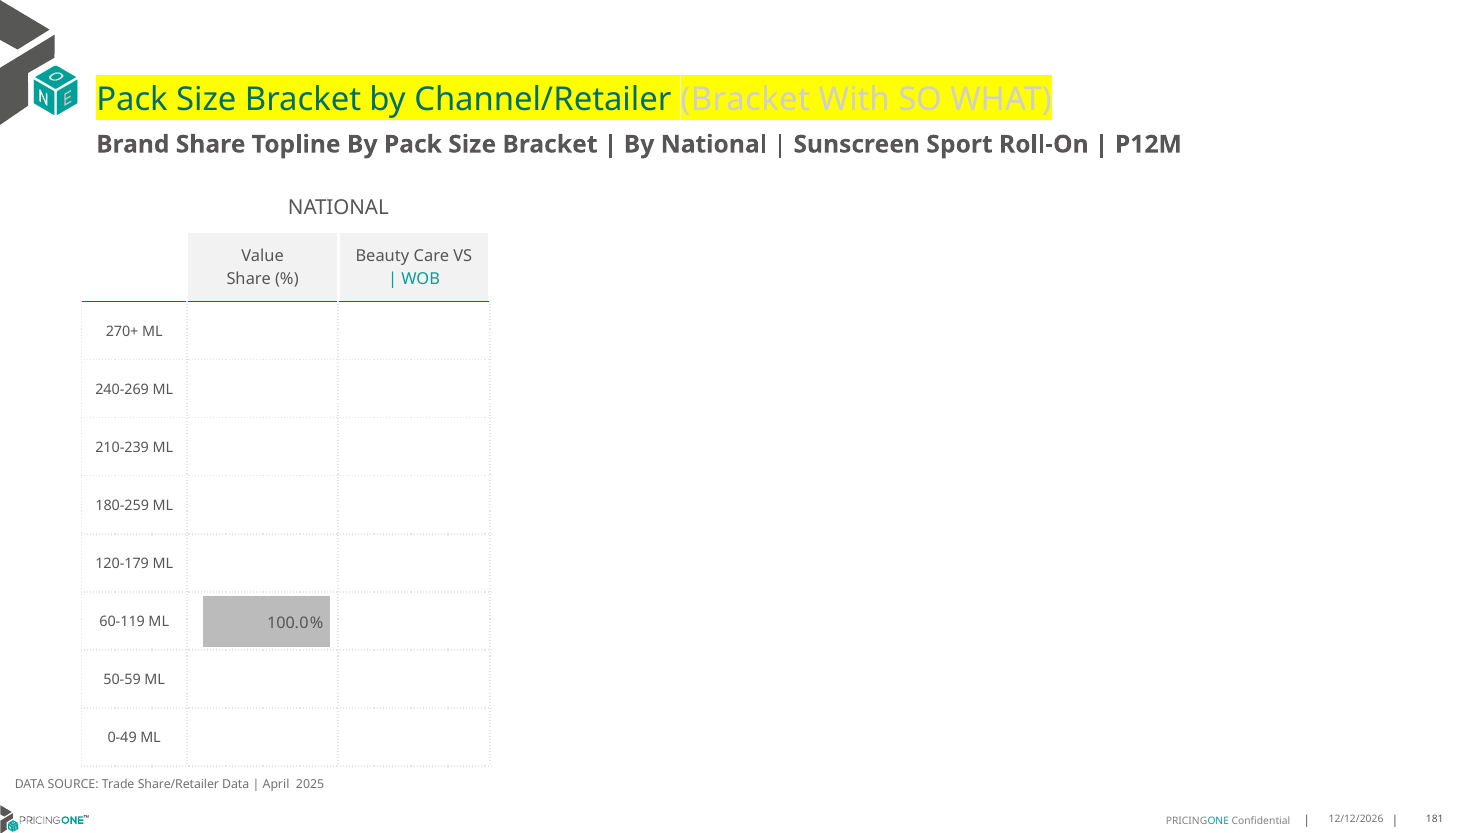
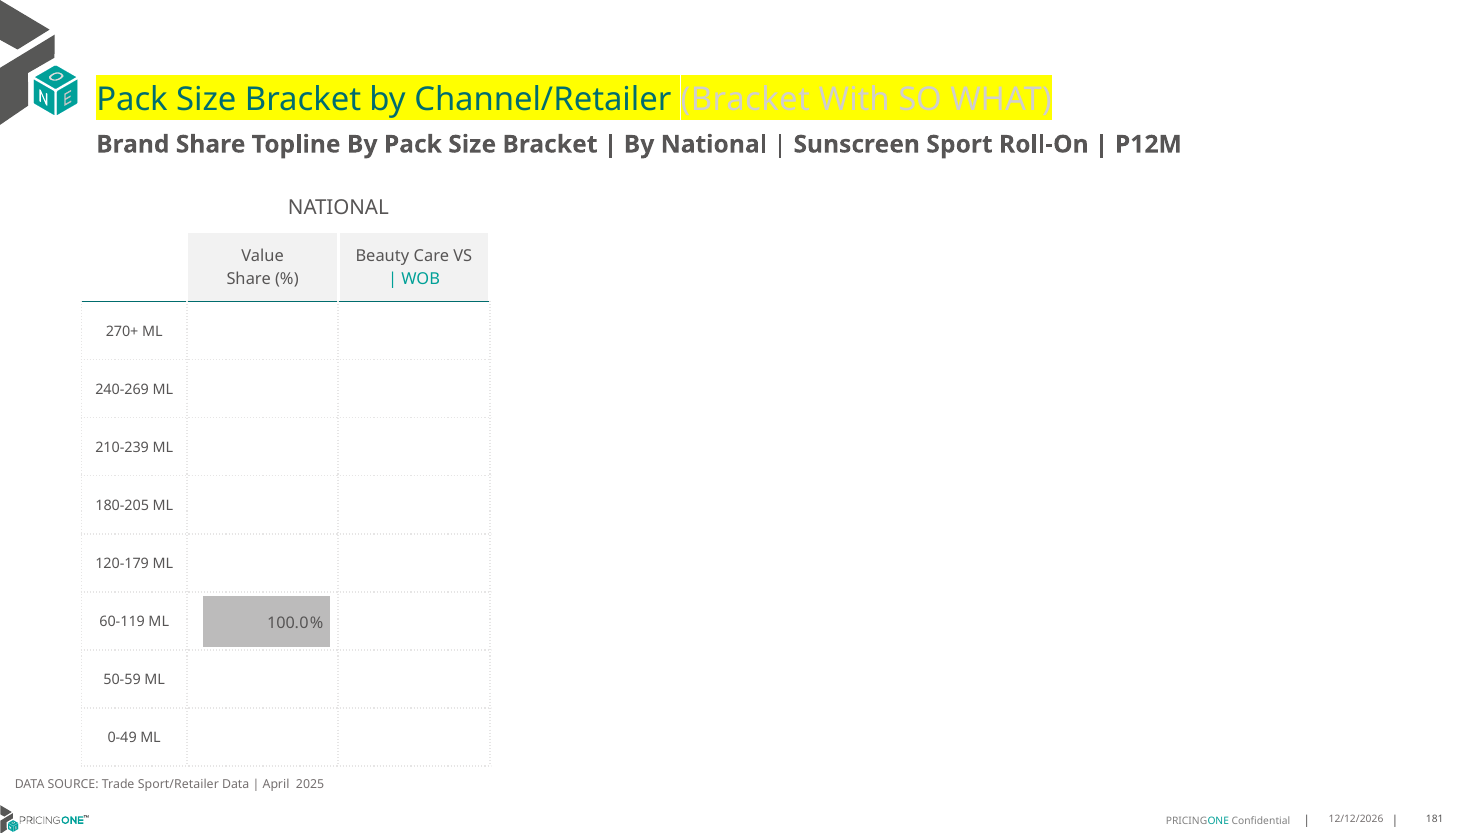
180-259: 180-259 -> 180-205 (122, 506)
Share/Retailer: Share/Retailer -> Sport/Retailer (178, 784)
